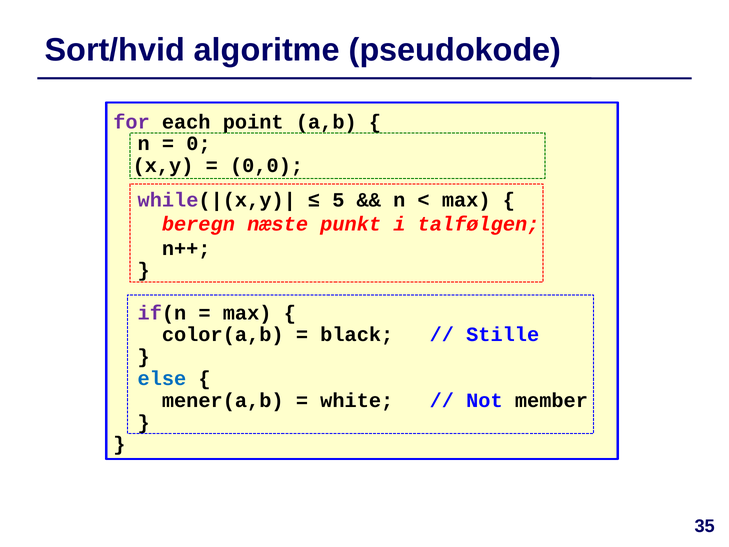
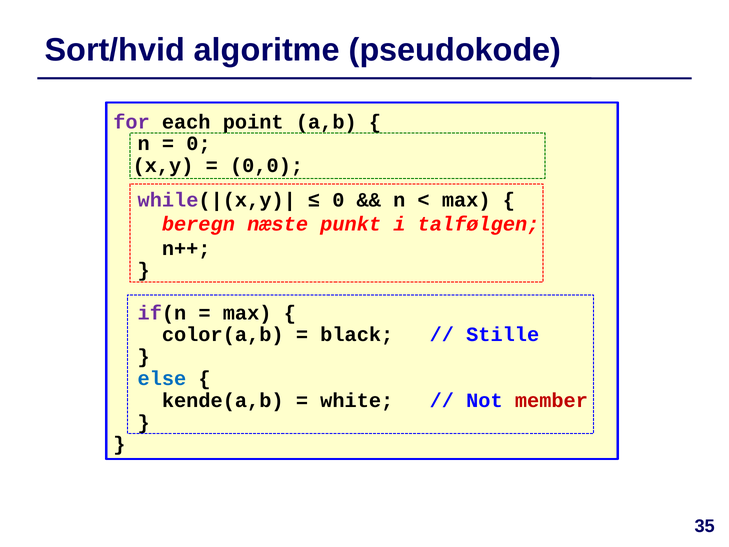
5: 5 -> 0 (338, 200)
mener(a,b: mener(a,b -> kende(a,b (223, 400)
member colour: black -> red (551, 400)
